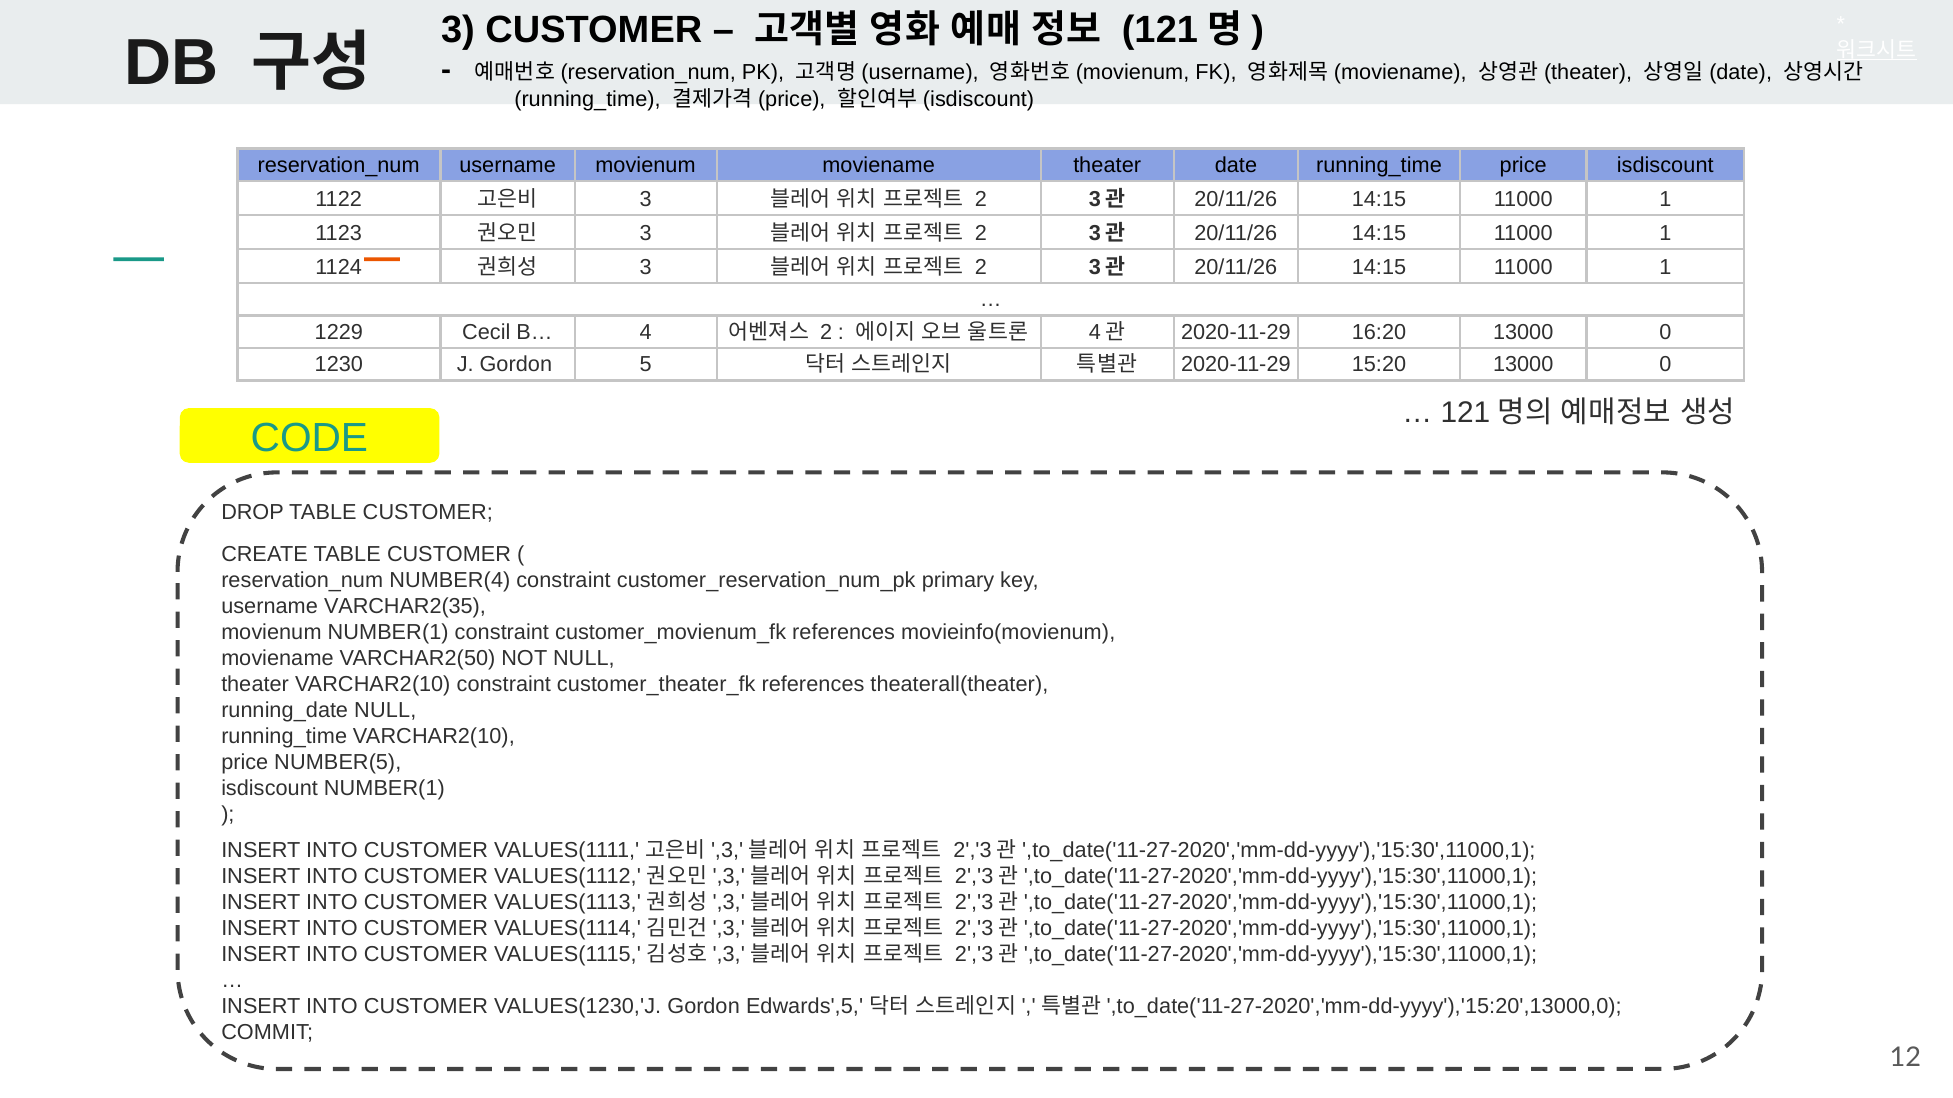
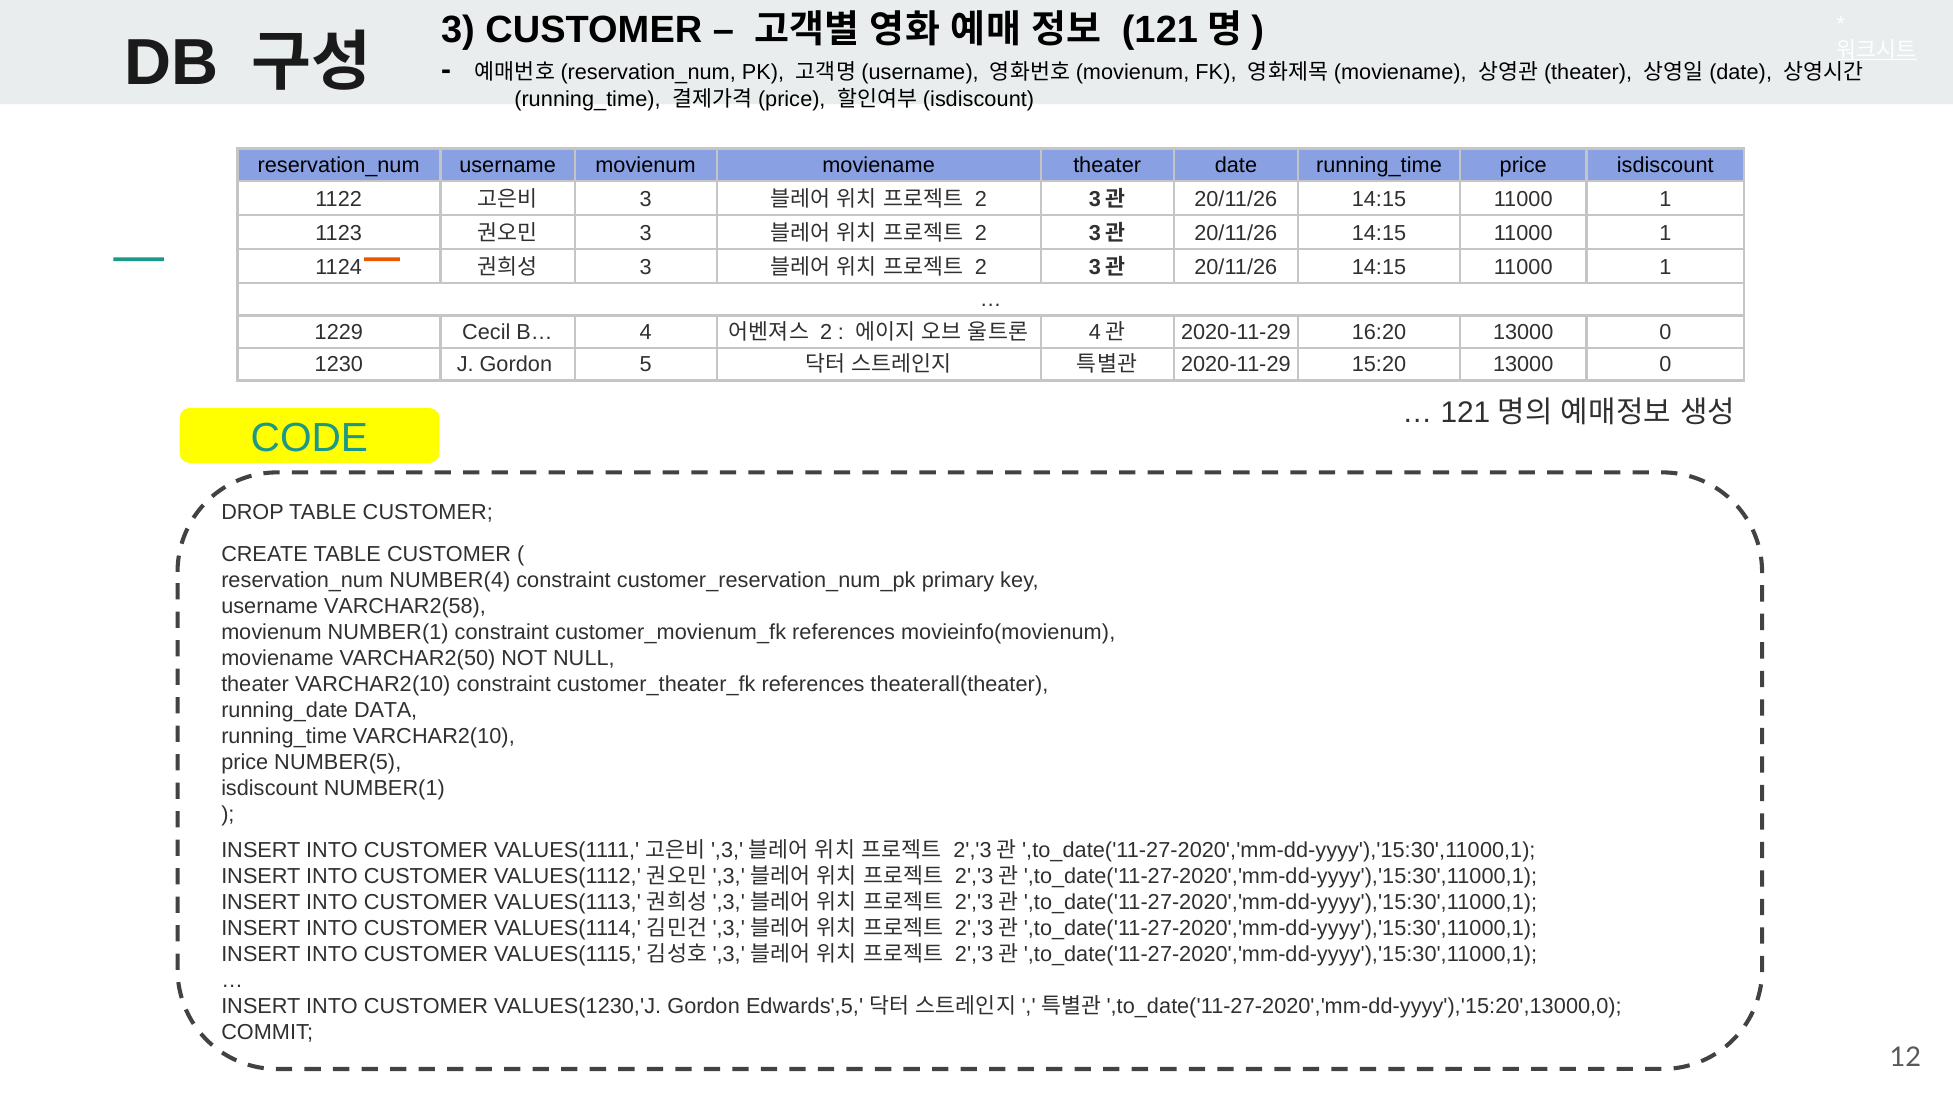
VARCHAR2(35: VARCHAR2(35 -> VARCHAR2(58 (405, 607)
running_date NULL: NULL -> DATA (386, 711)
